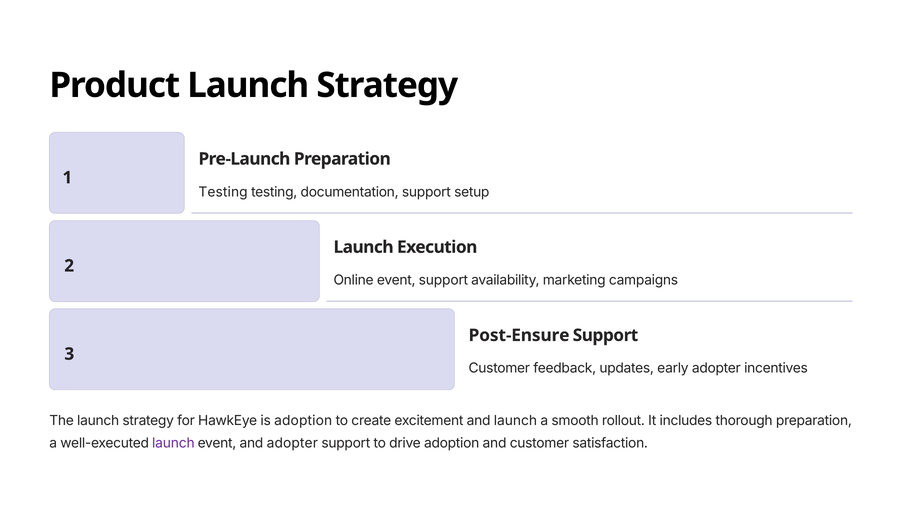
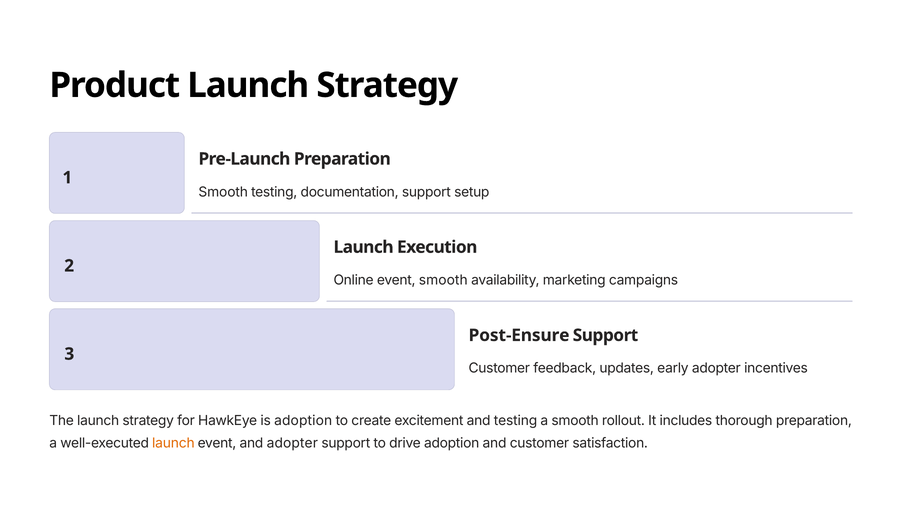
Testing: Testing -> Smooth (223, 192)
event support: support -> smooth (443, 280)
and launch: launch -> testing (516, 421)
launch colour: purple -> orange (173, 444)
